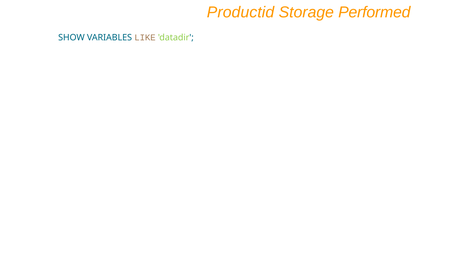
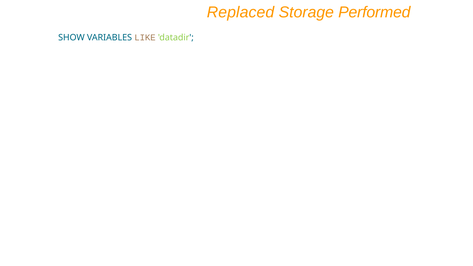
Productid: Productid -> Replaced (241, 12)
